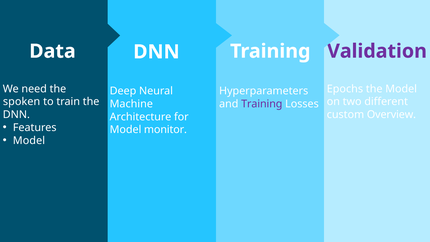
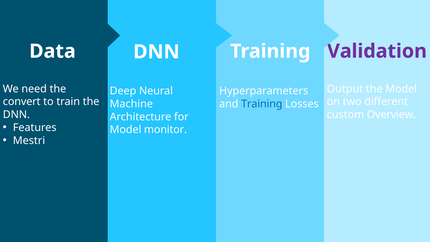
Epochs: Epochs -> Output (345, 89)
spoken: spoken -> convert (22, 102)
Training colour: purple -> blue (262, 104)
Model: Model -> Mestri (29, 140)
